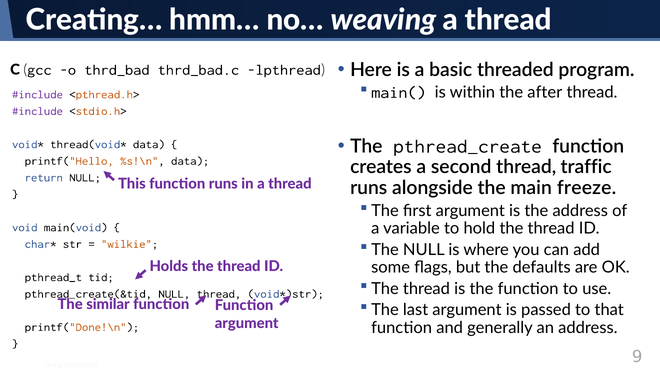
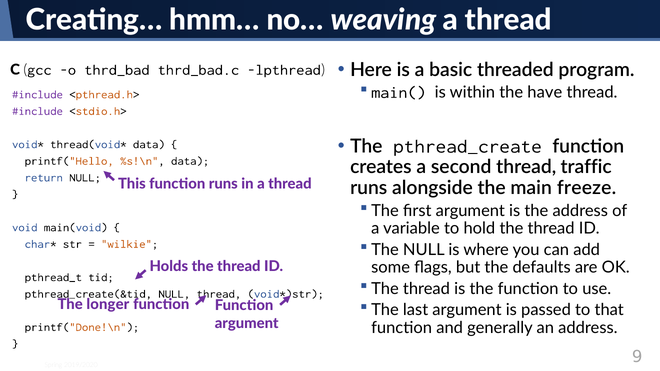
after: after -> have (545, 92)
similar: similar -> longer (108, 304)
